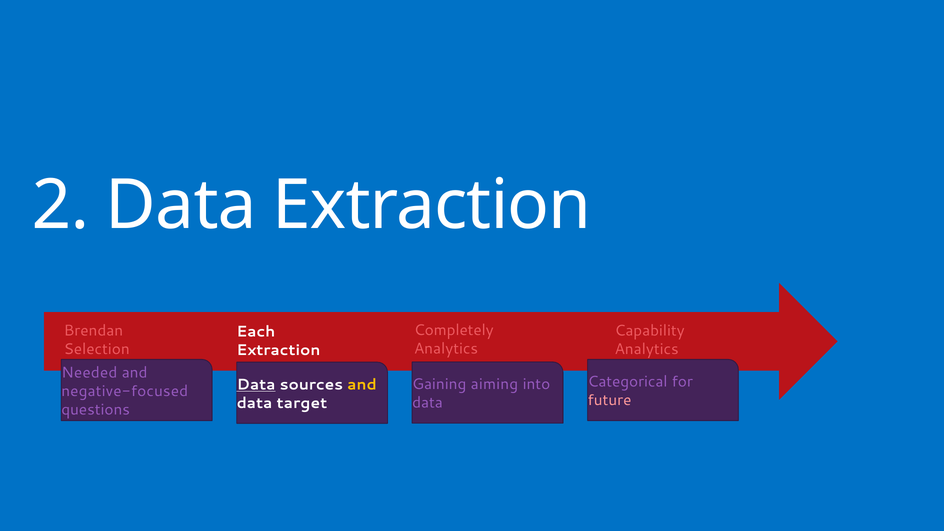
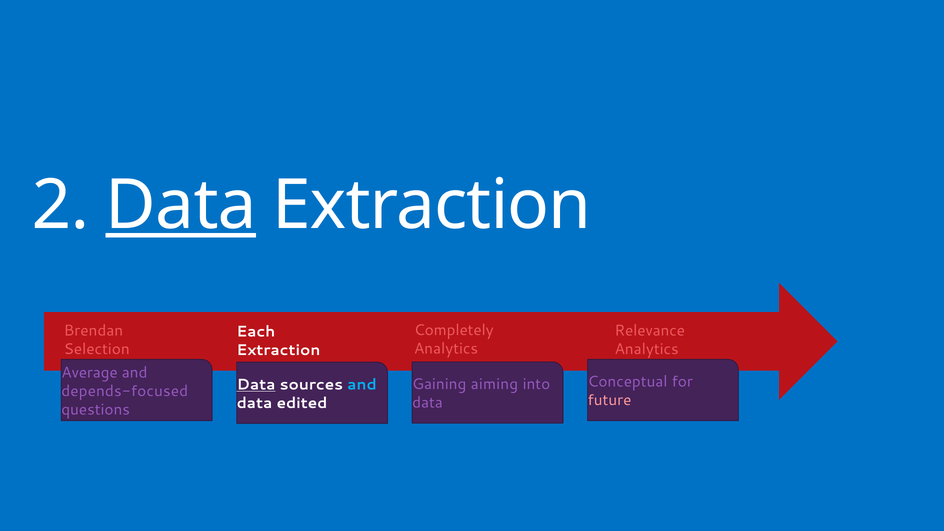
Data underline: none -> present (181, 205)
Capability: Capability -> Relevance (650, 330)
Needed: Needed -> Average (89, 373)
Categorical: Categorical -> Conceptual (628, 382)
and colour: yellow -> light blue (362, 385)
negative-focused: negative-focused -> depends-focused (125, 391)
target: target -> edited (302, 403)
